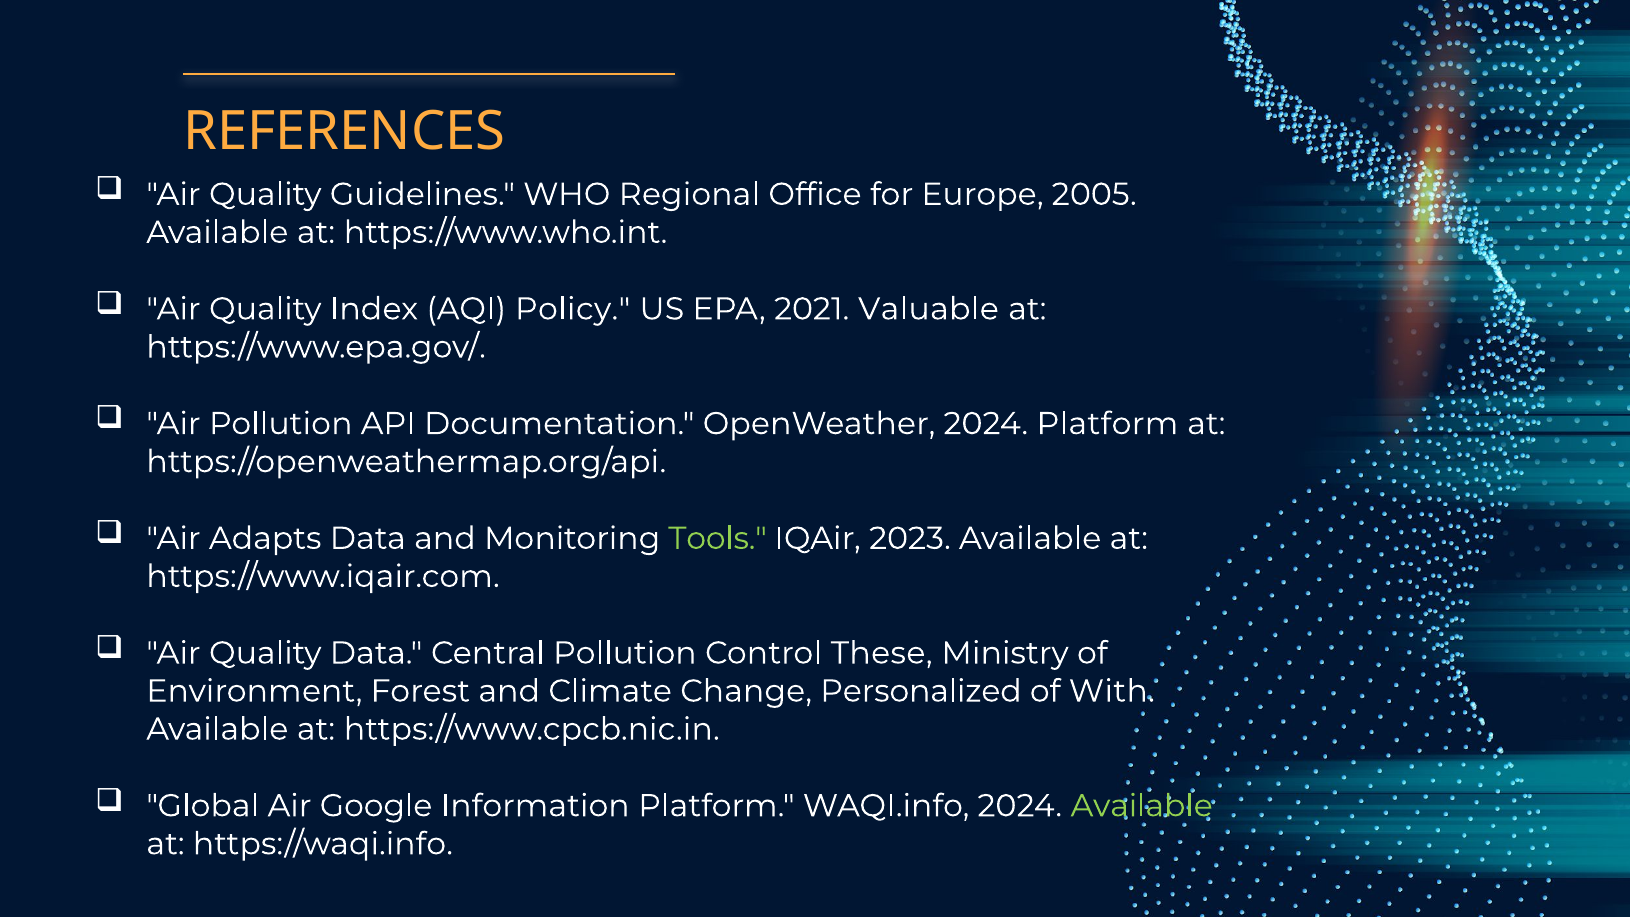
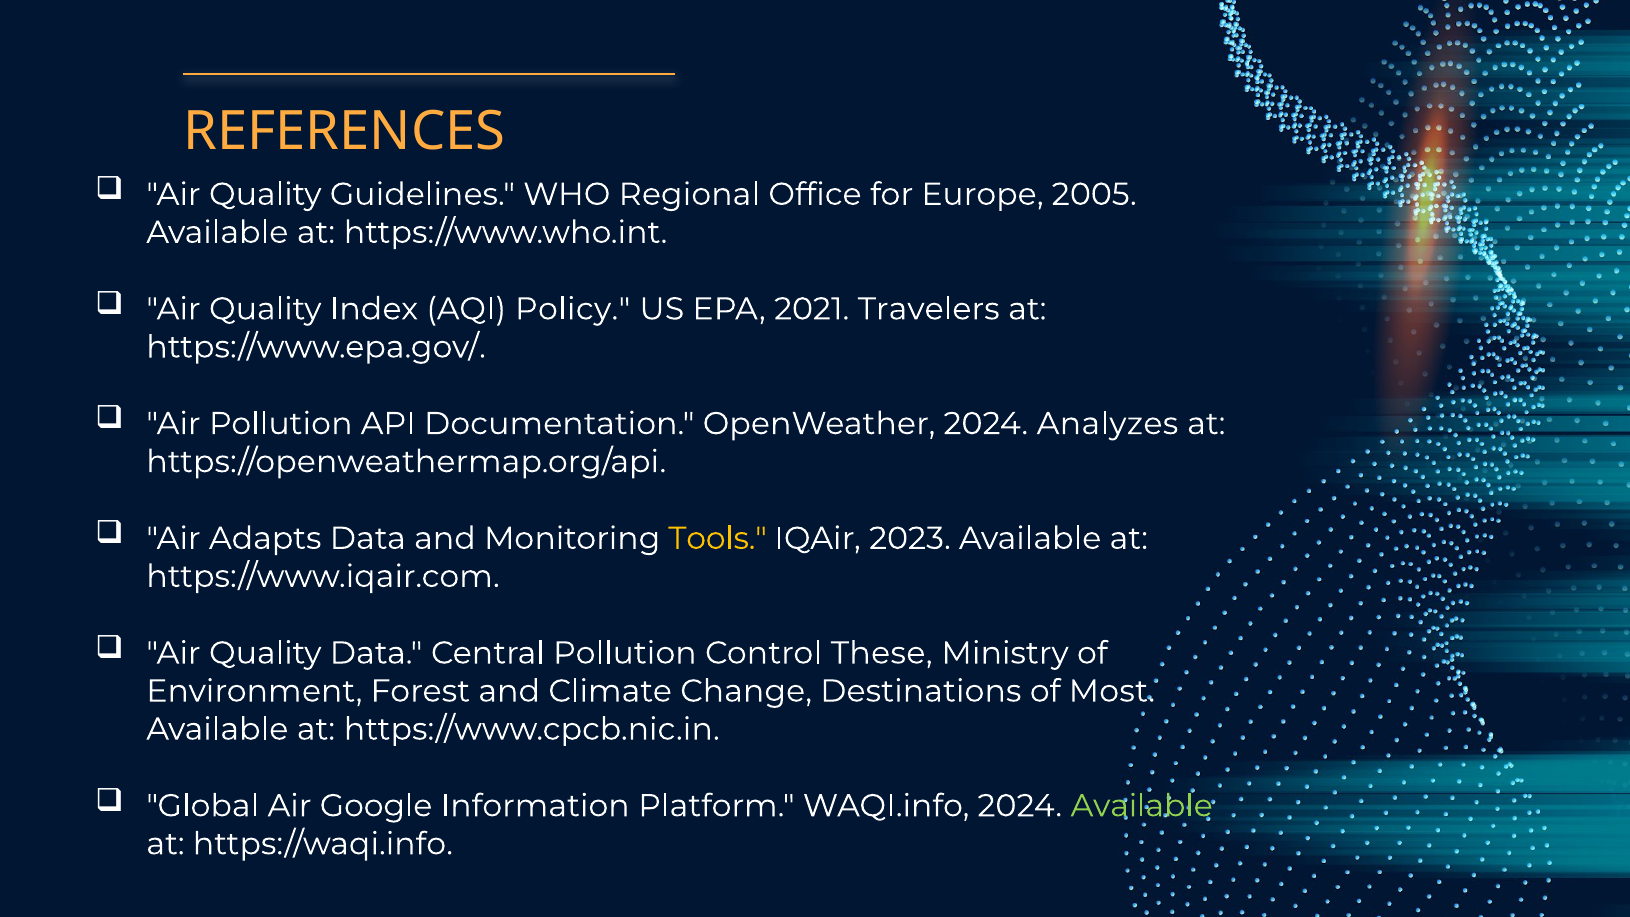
Valuable: Valuable -> Travelers (929, 309)
2024 Platform: Platform -> Analyzes (1107, 424)
Tools colour: light green -> yellow (718, 538)
Personalized: Personalized -> Destinations (921, 691)
With: With -> Most (1112, 691)
